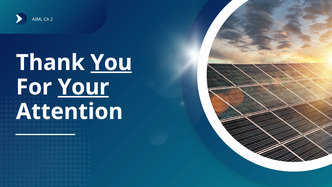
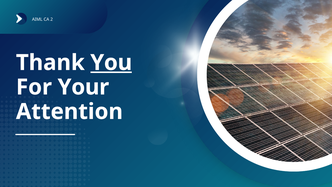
Your underline: present -> none (83, 87)
